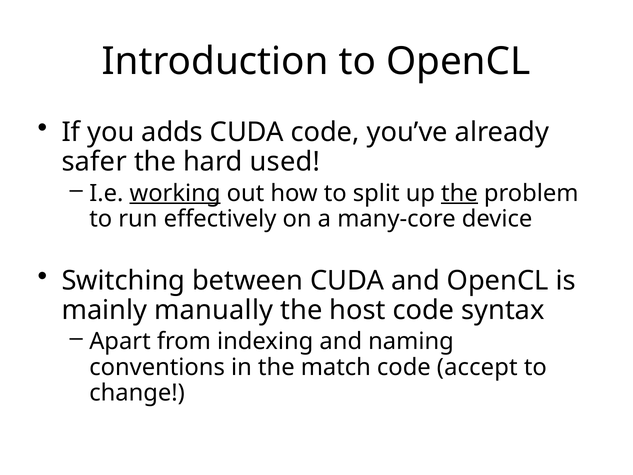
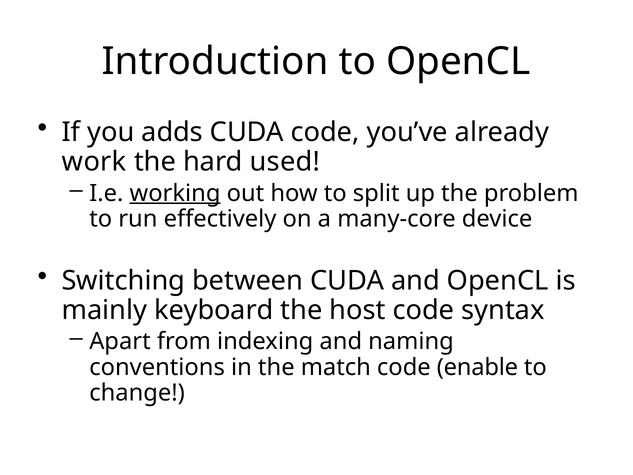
safer: safer -> work (94, 162)
the underline: present -> none (459, 193)
manually: manually -> keyboard (214, 310)
accept: accept -> enable (477, 367)
